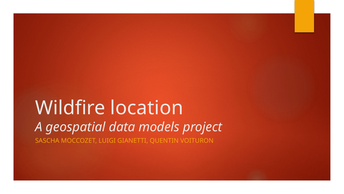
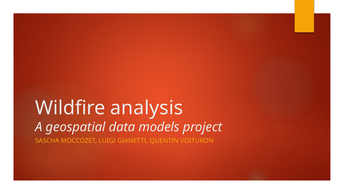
location: location -> analysis (147, 108)
